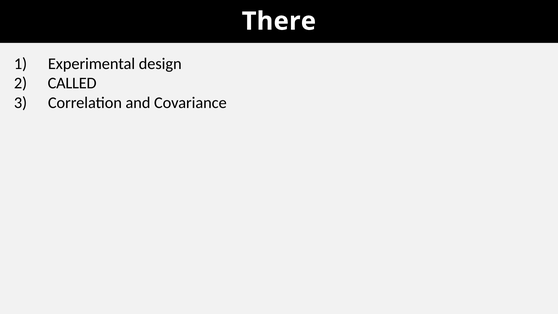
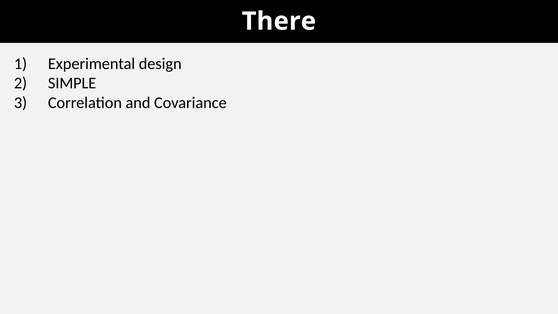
CALLED: CALLED -> SIMPLE (72, 83)
